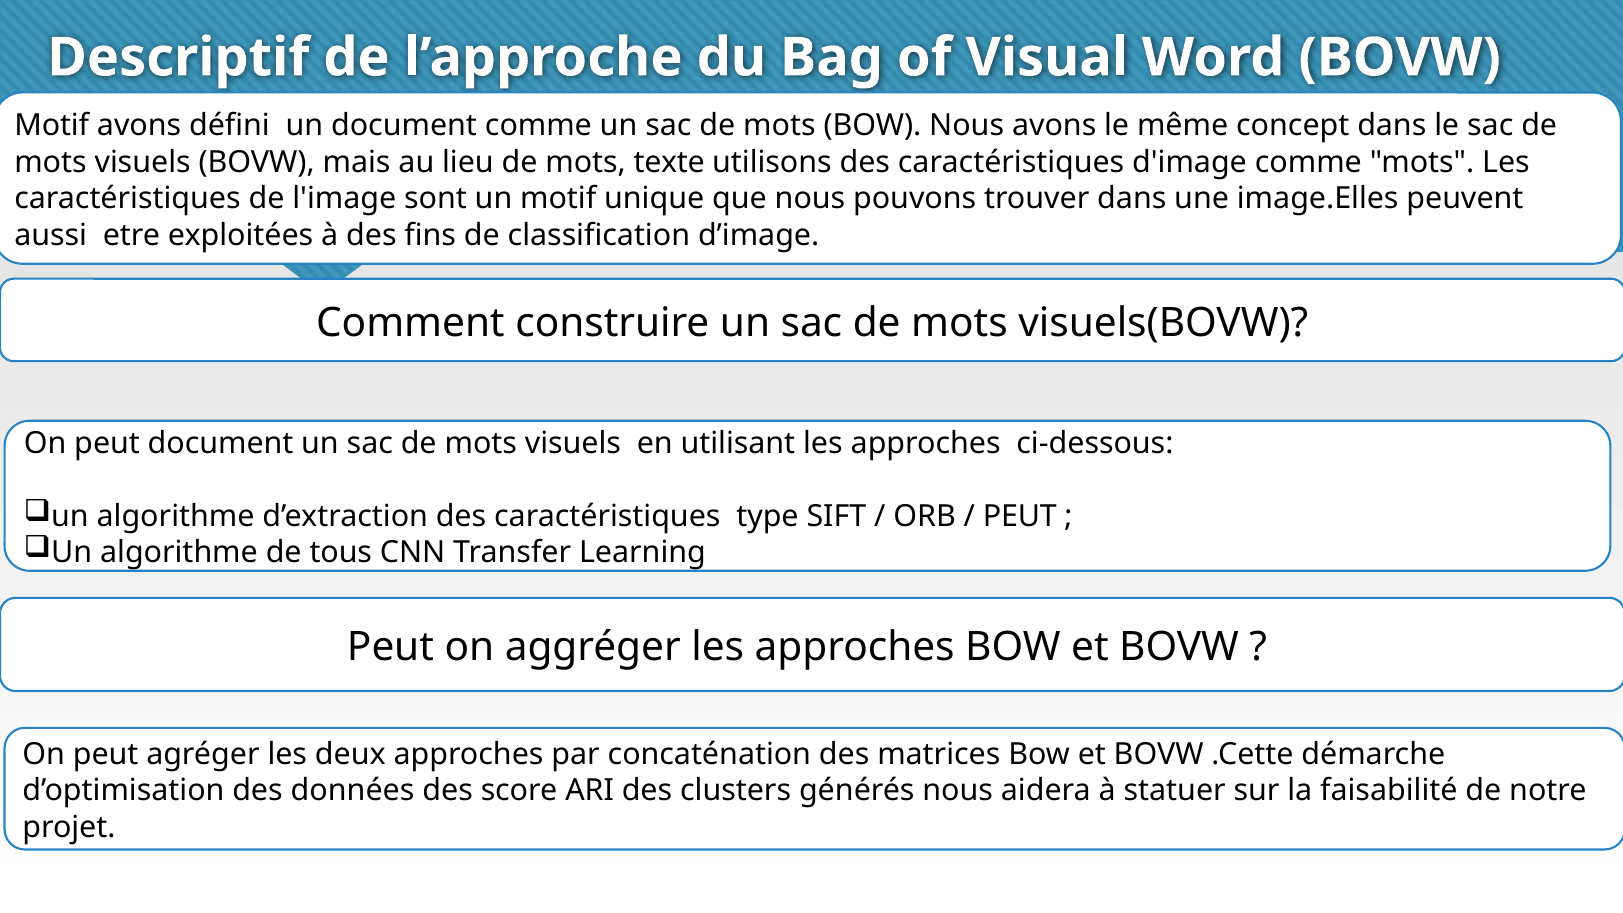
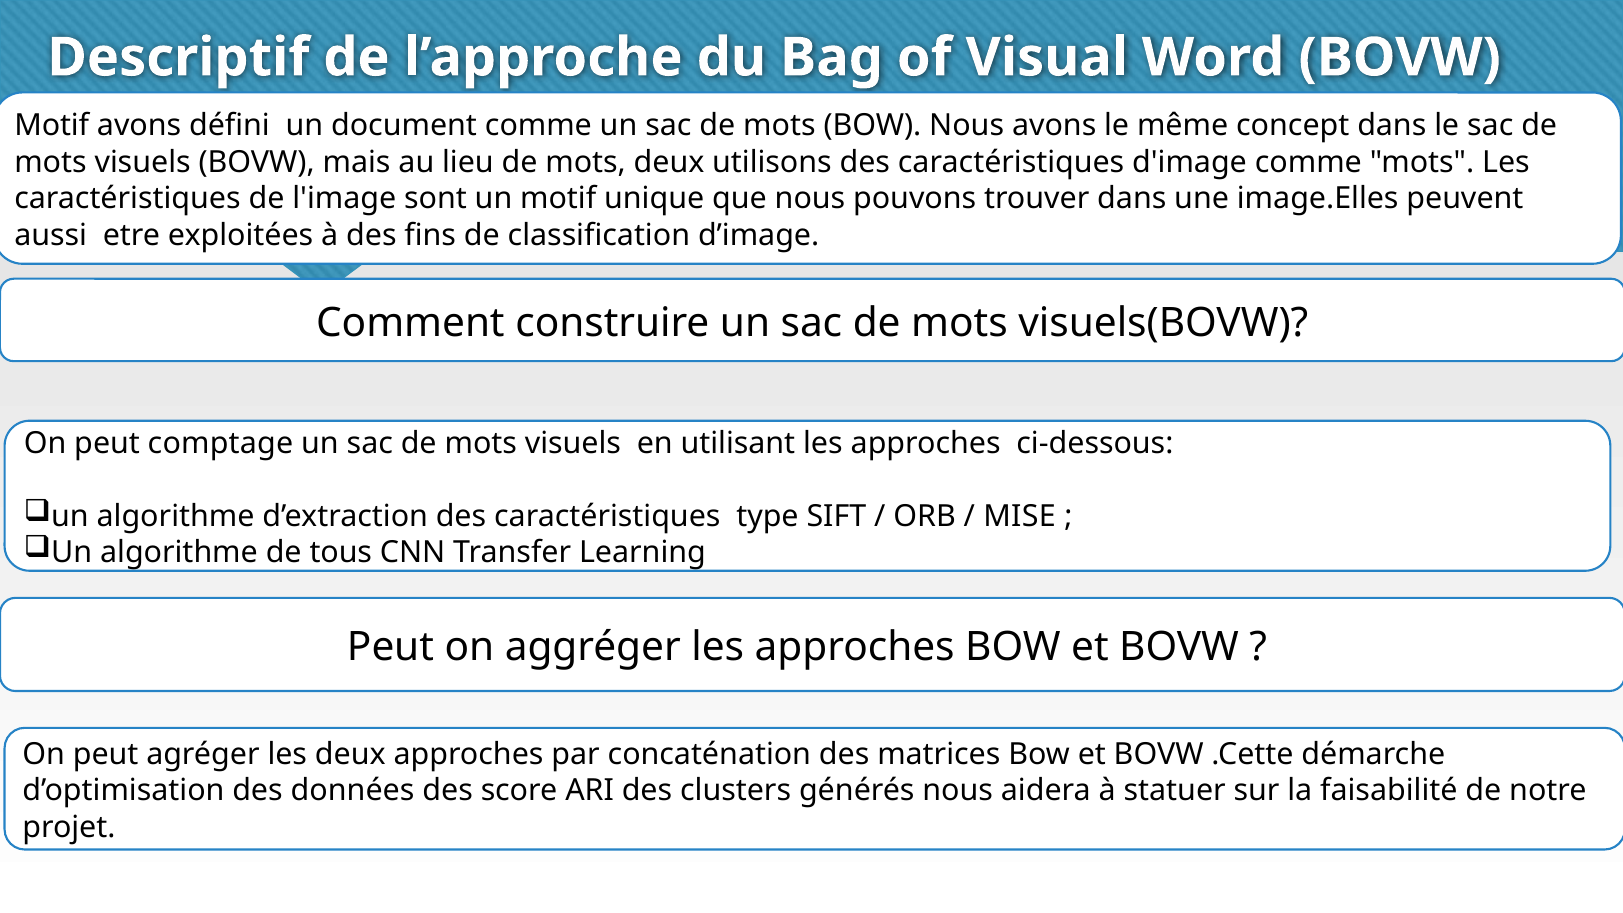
mots texte: texte -> deux (669, 162)
peut document: document -> comptage (220, 443)
PEUT: PEUT -> MISE (1020, 516)
